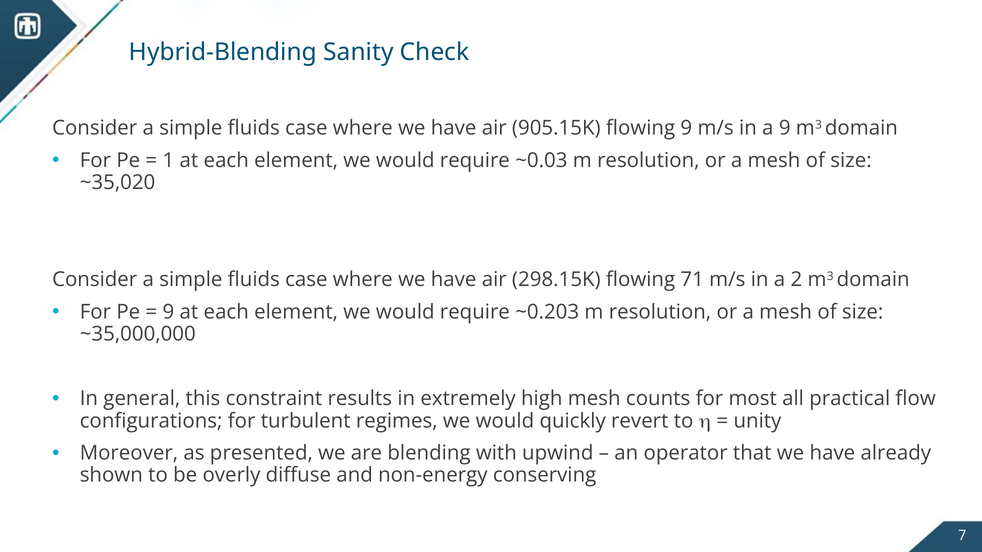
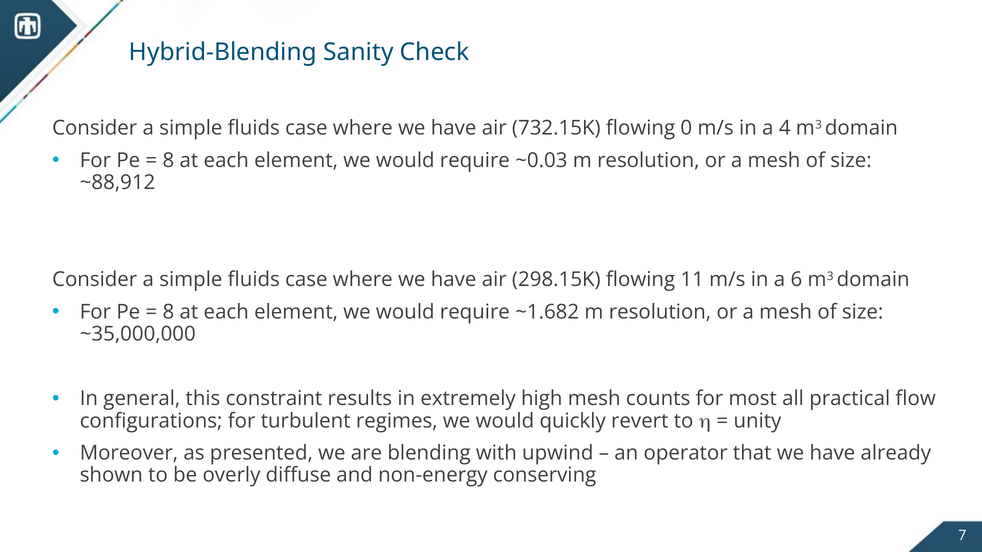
905.15K: 905.15K -> 732.15K (556, 128)
flowing 9: 9 -> 0 (686, 128)
a 9: 9 -> 4 (785, 128)
1: 1 -> 8 (168, 161)
~35,020: ~35,020 -> ~88,912 (118, 183)
71: 71 -> 11 (692, 280)
2: 2 -> 6 (796, 280)
9: 9 -> 8 (168, 312)
~0.203: ~0.203 -> ~1.682 (547, 312)
